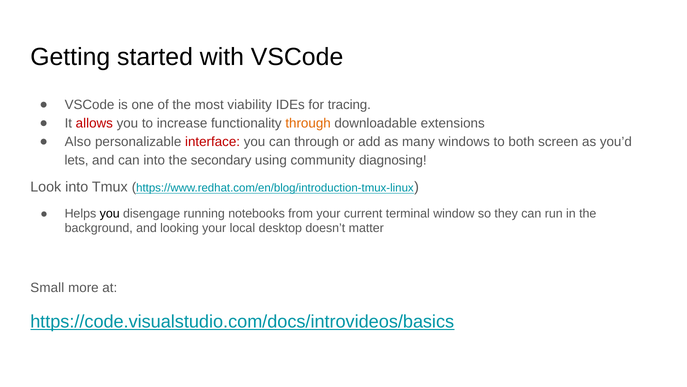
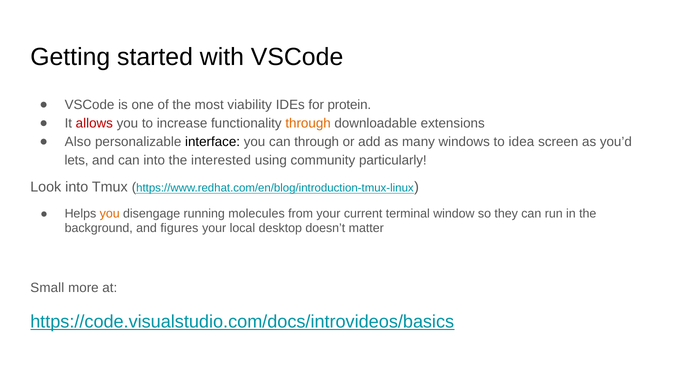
tracing: tracing -> protein (349, 105)
interface colour: red -> black (213, 142)
both: both -> idea (521, 142)
secondary: secondary -> interested (221, 160)
diagnosing: diagnosing -> particularly (393, 160)
you colour: black -> orange (110, 214)
notebooks: notebooks -> molecules (257, 214)
looking: looking -> figures (179, 228)
